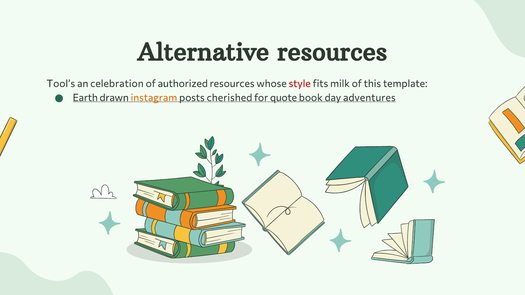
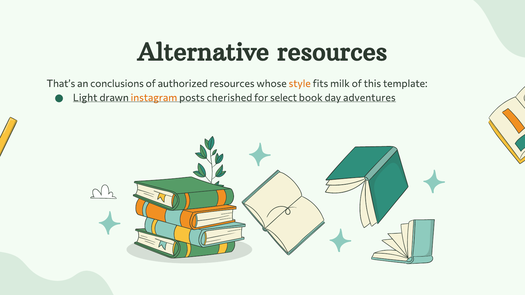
Tool’s: Tool’s -> That’s (61, 84)
celebration: celebration -> conclusions (117, 84)
style colour: red -> orange (300, 84)
Earth: Earth -> Light (85, 98)
quote: quote -> select (284, 98)
